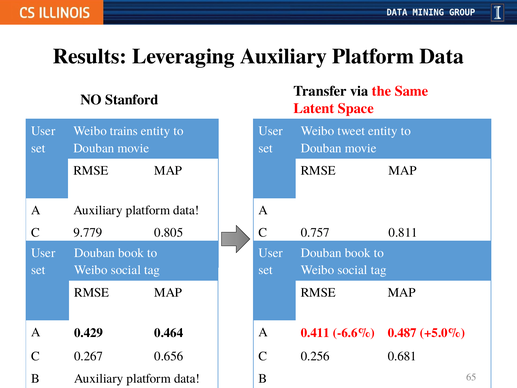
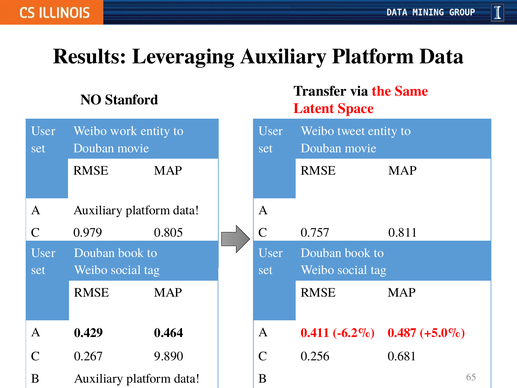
trains: trains -> work (124, 131)
9.779: 9.779 -> 0.979 (88, 233)
-6.6%: -6.6% -> -6.2% (354, 333)
0.656: 0.656 -> 9.890 (169, 356)
